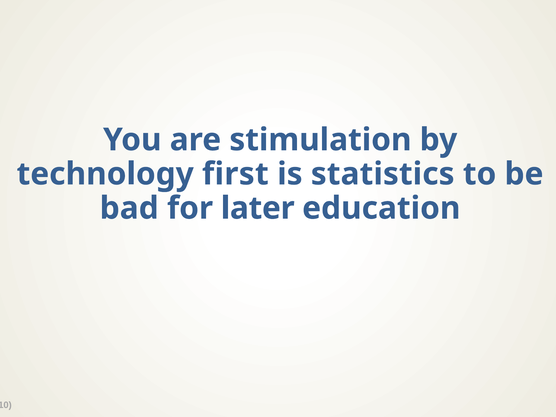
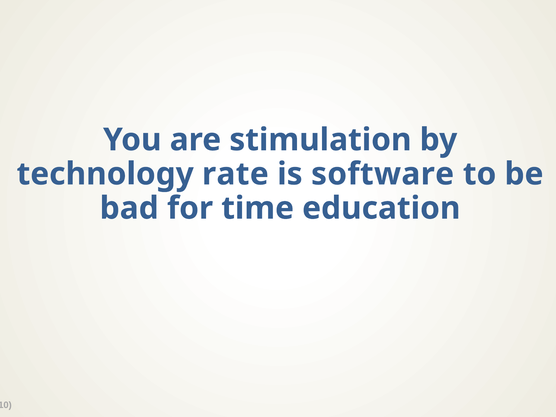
first: first -> rate (235, 174)
statistics: statistics -> software (383, 174)
later: later -> time (258, 208)
